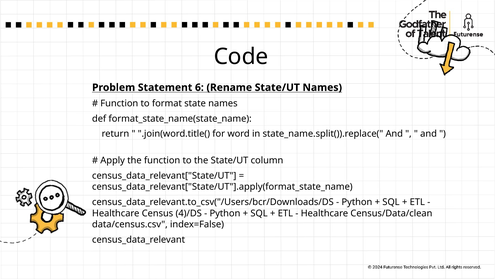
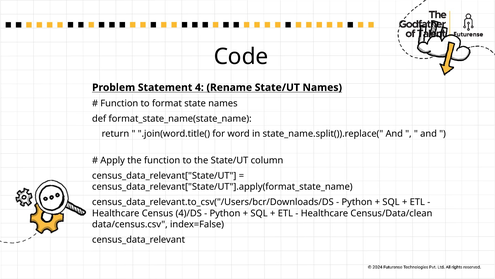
6: 6 -> 4 (199, 87)
